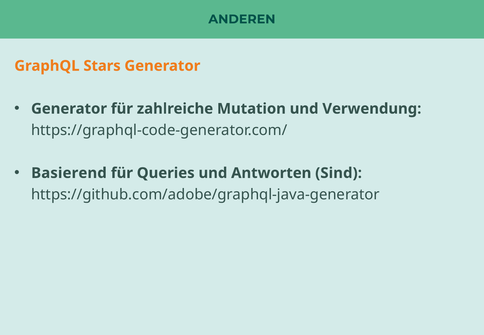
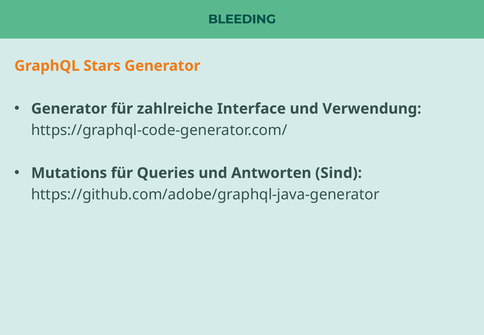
ANDEREN: ANDEREN -> BLEEDING (242, 19)
Mutation: Mutation -> Interface (251, 109)
Basierend: Basierend -> Mutations (69, 173)
